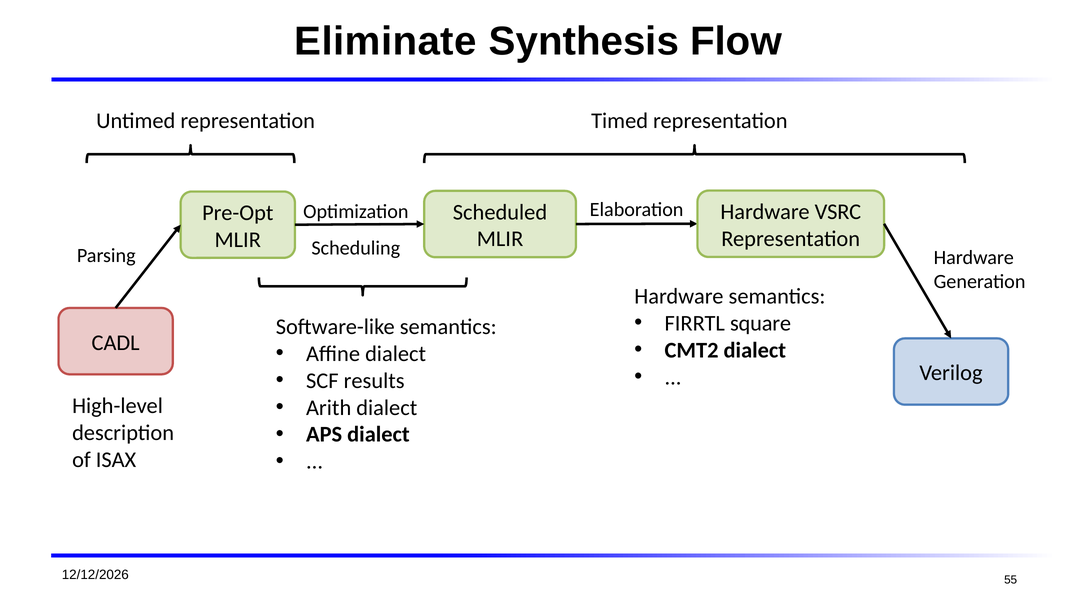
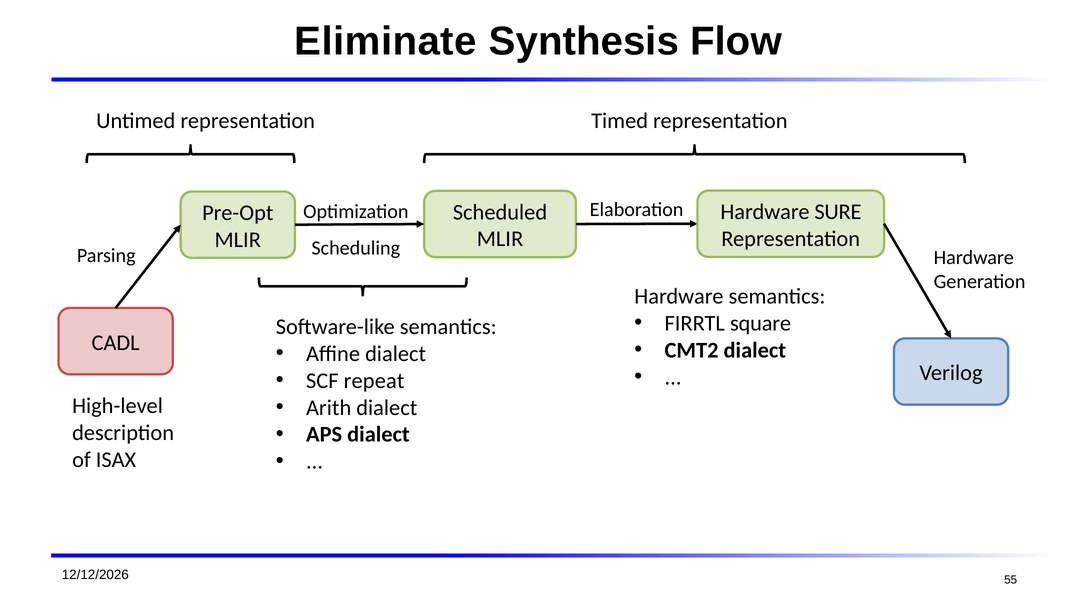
VSRC: VSRC -> SURE (838, 212)
results: results -> repeat (374, 381)
